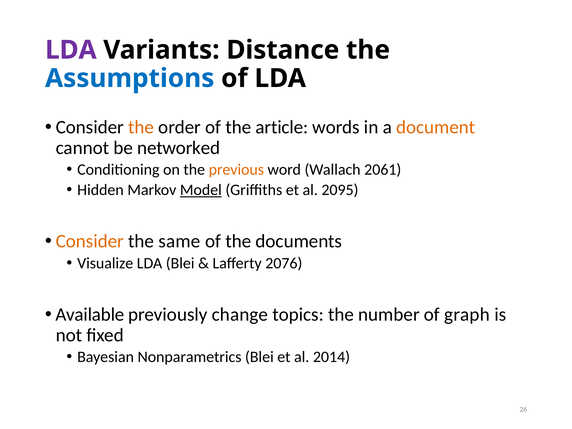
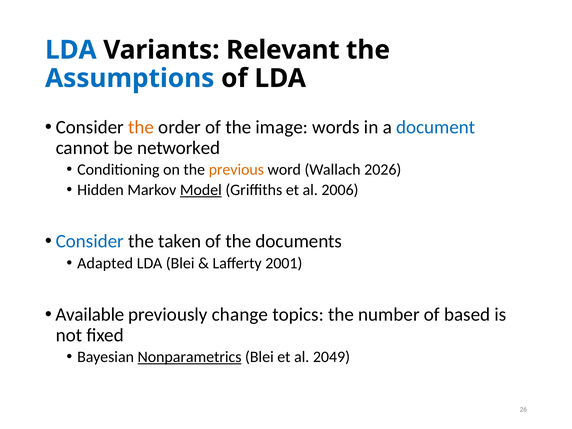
LDA colour: purple -> blue (71, 50)
Distance: Distance -> Relevant (283, 50)
article: article -> image (282, 127)
document colour: orange -> blue (436, 127)
2061: 2061 -> 2026 (383, 170)
2095: 2095 -> 2006 (340, 190)
Consider colour: orange -> blue (90, 241)
same: same -> taken (180, 241)
Visualize: Visualize -> Adapted (105, 263)
2076: 2076 -> 2001 (284, 263)
graph: graph -> based (467, 314)
Nonparametrics underline: none -> present (190, 357)
2014: 2014 -> 2049 (331, 357)
